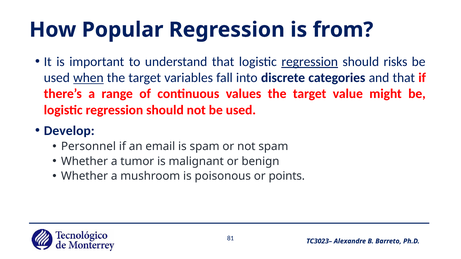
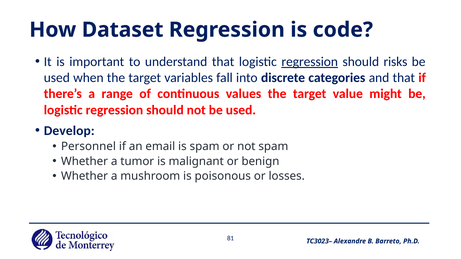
Popular: Popular -> Dataset (123, 30)
from: from -> code (343, 30)
when underline: present -> none (88, 78)
points: points -> losses (287, 176)
